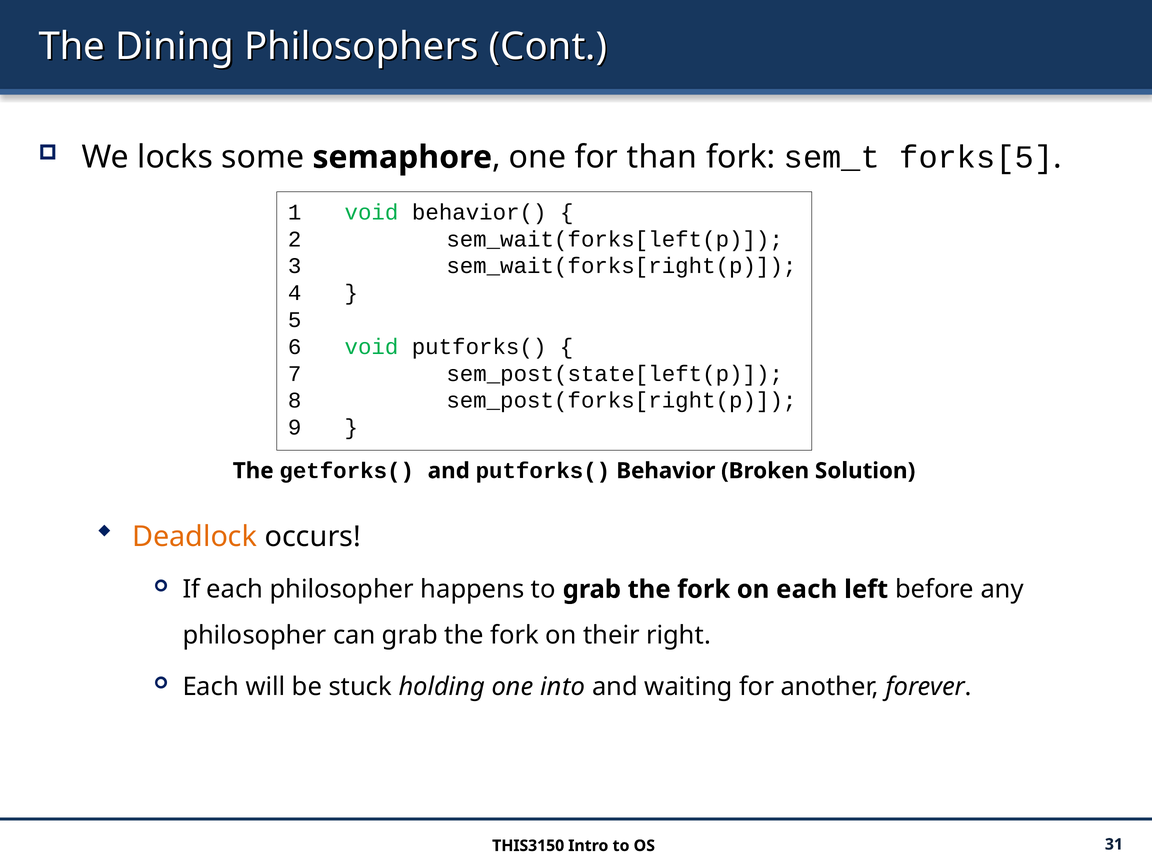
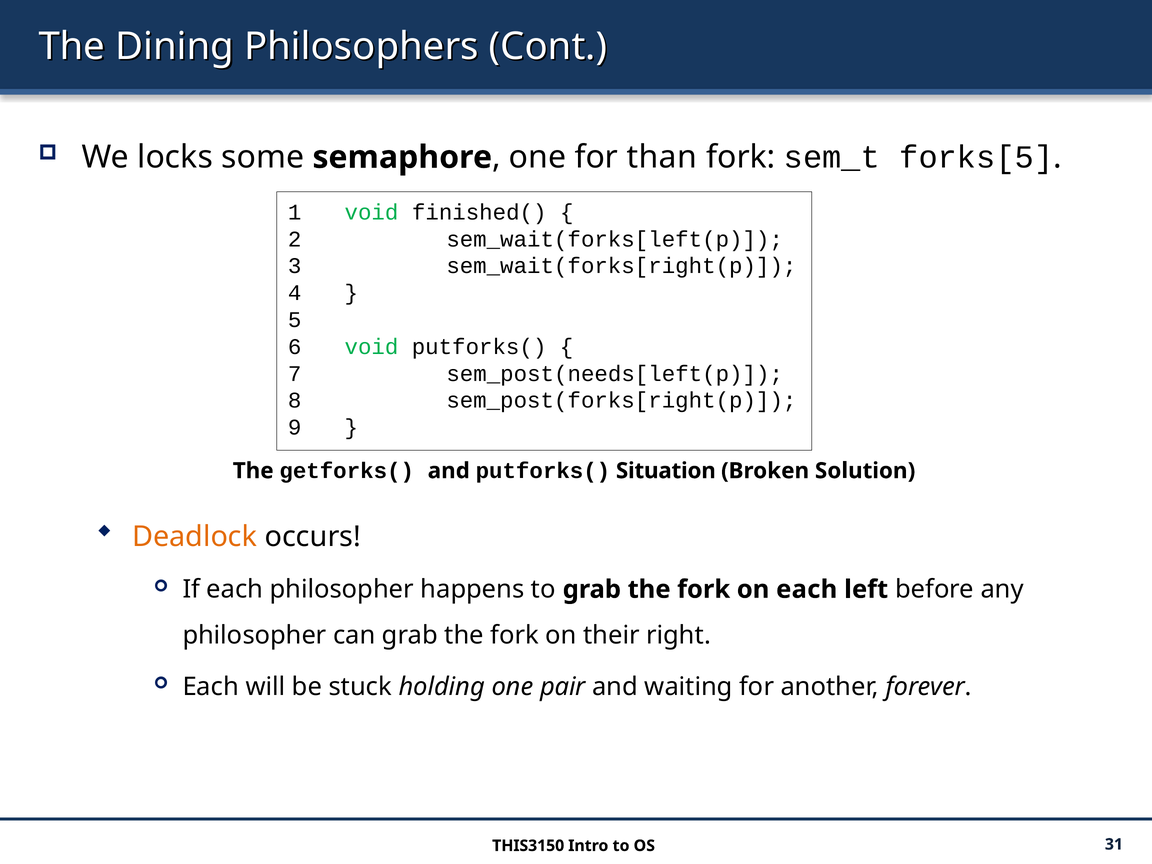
behavior(: behavior( -> finished( (479, 212)
sem_post(state[left(p: sem_post(state[left(p -> sem_post(needs[left(p (615, 374)
Behavior: Behavior -> Situation (666, 471)
into: into -> pair (563, 687)
